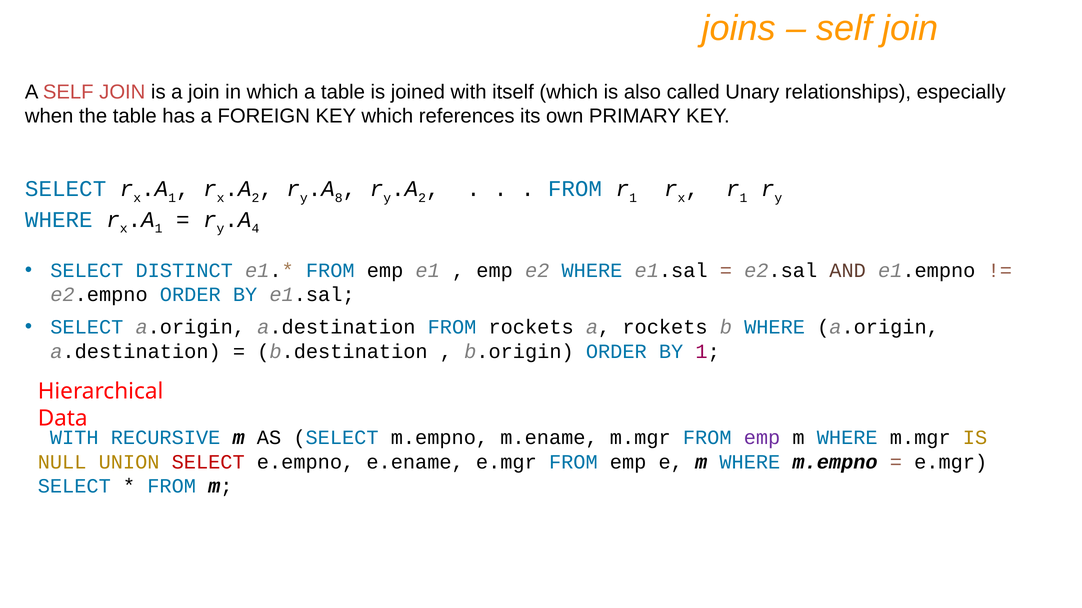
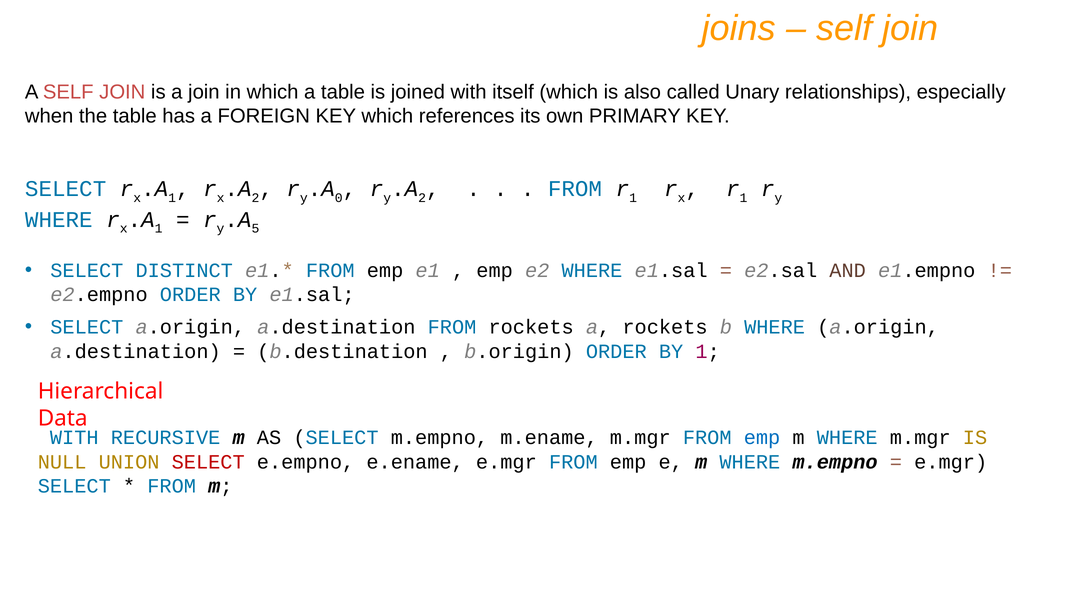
8: 8 -> 0 (339, 198)
4: 4 -> 5 (255, 229)
emp colour: purple -> blue (762, 438)
